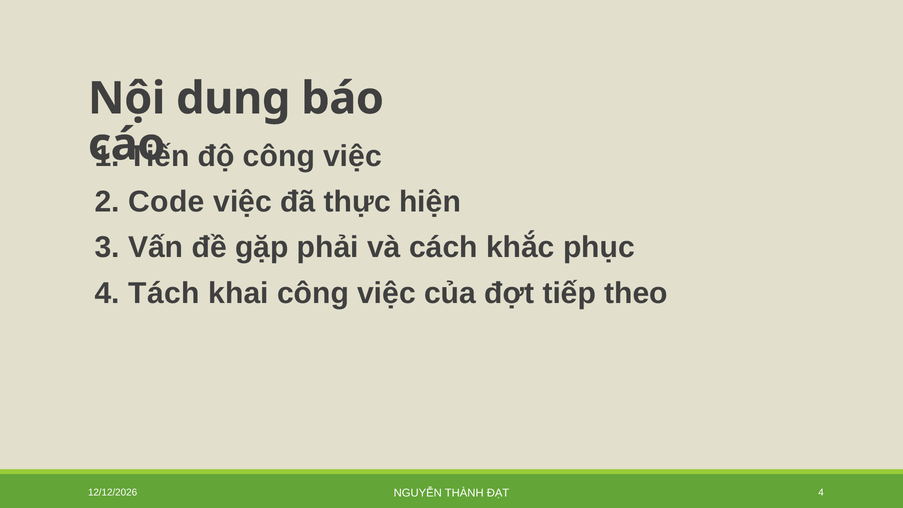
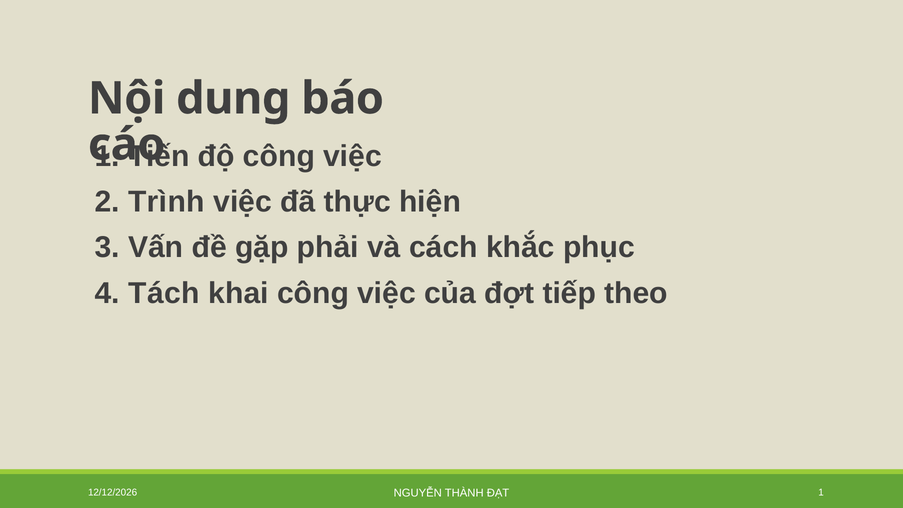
Code: Code -> Trình (166, 202)
ĐẠT 4: 4 -> 1 (821, 493)
